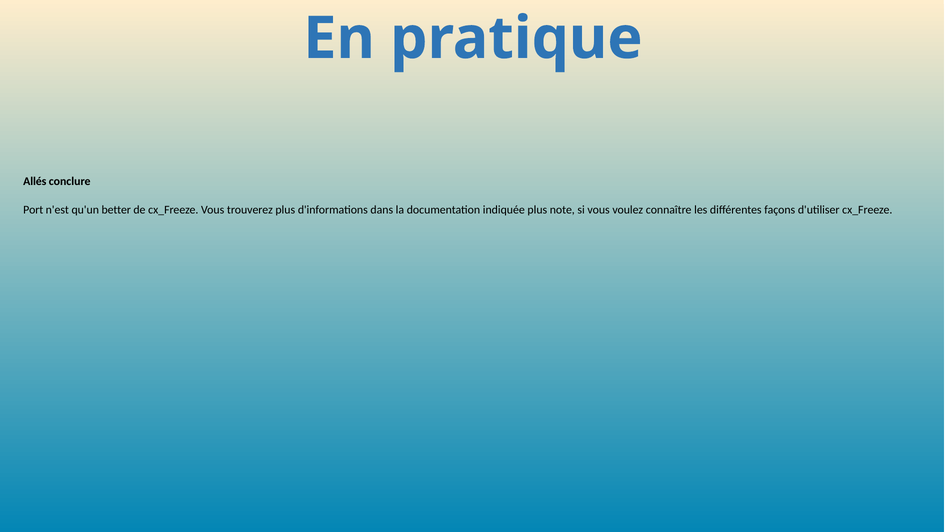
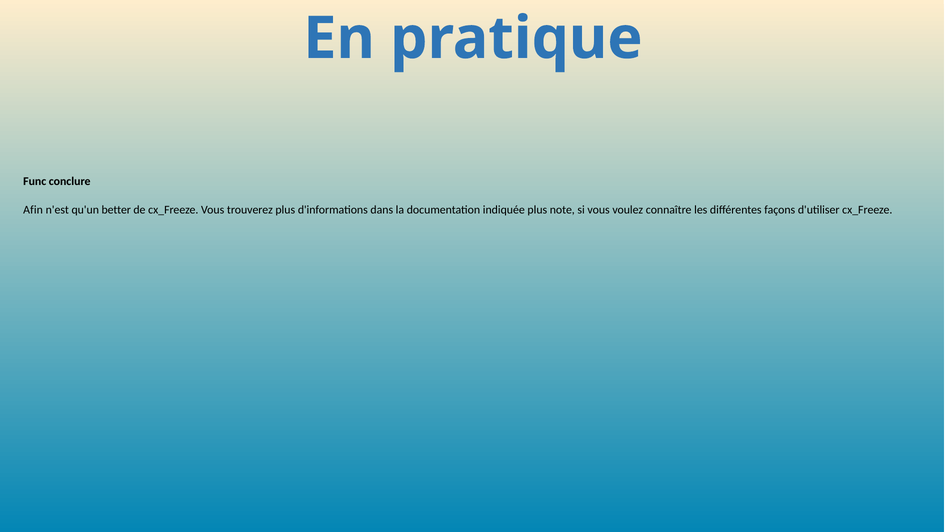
Allés: Allés -> Func (35, 182)
Port: Port -> Afin (33, 210)
